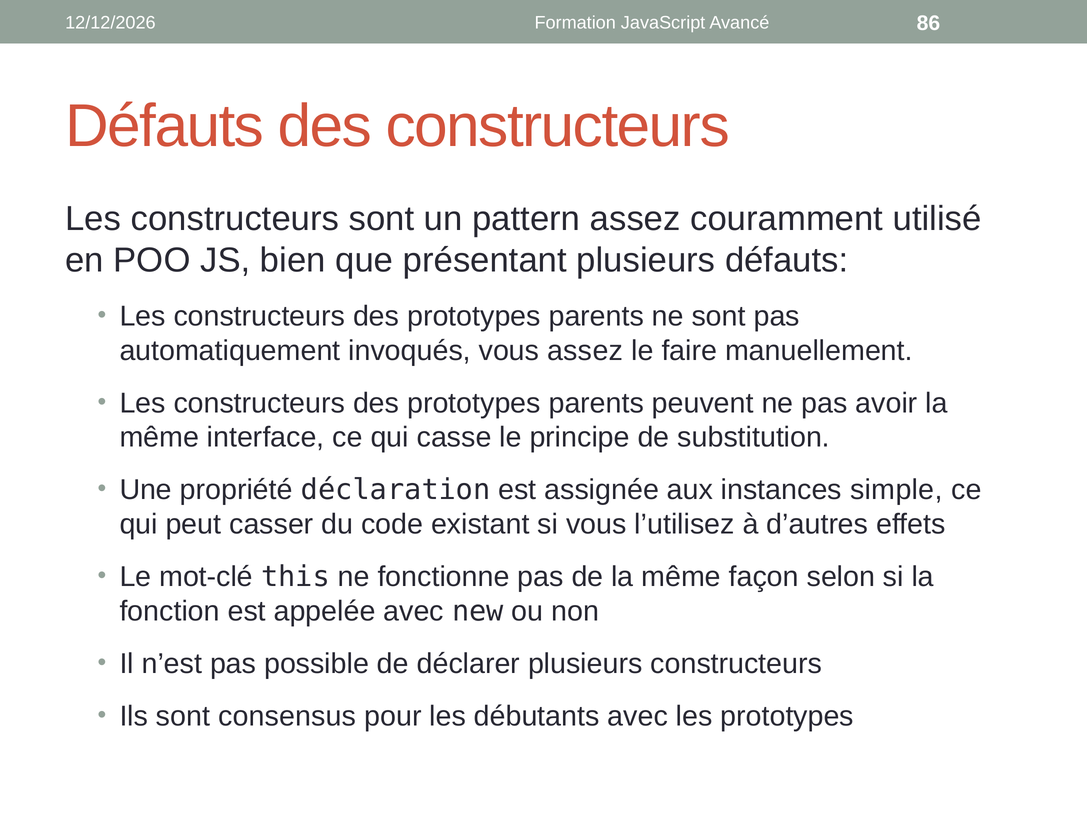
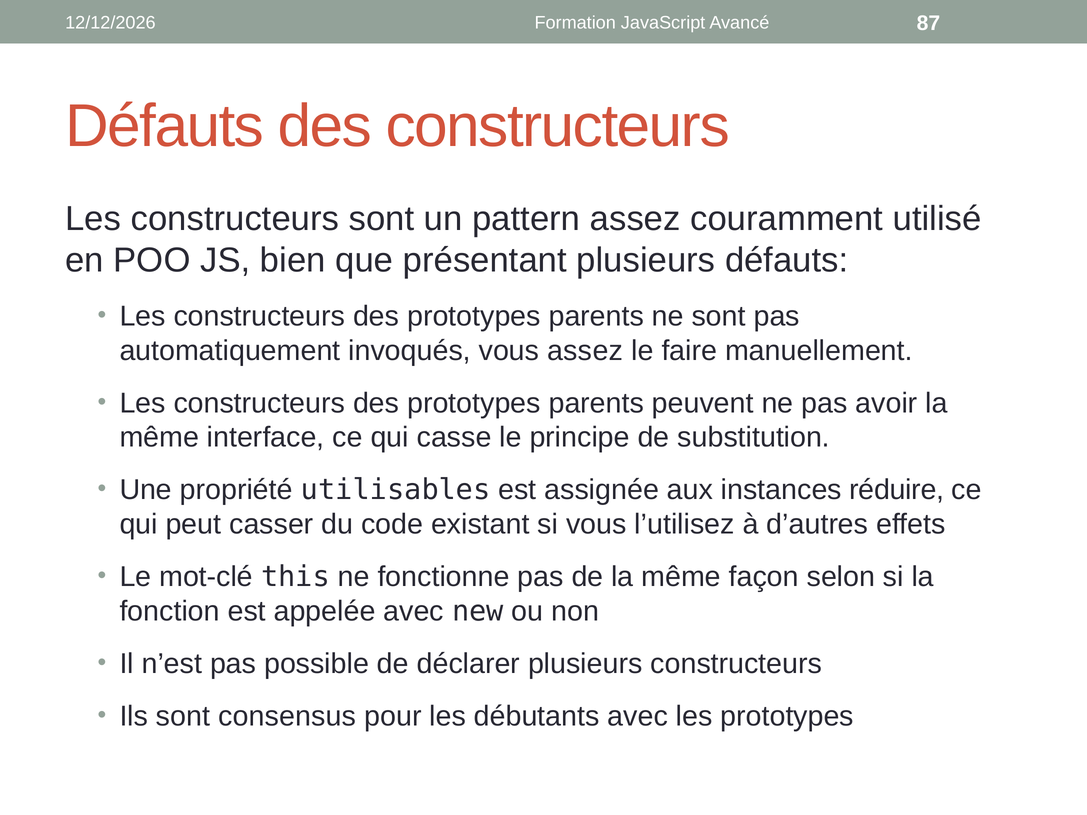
86: 86 -> 87 (928, 23)
déclaration: déclaration -> utilisables (396, 490)
simple: simple -> réduire (897, 490)
